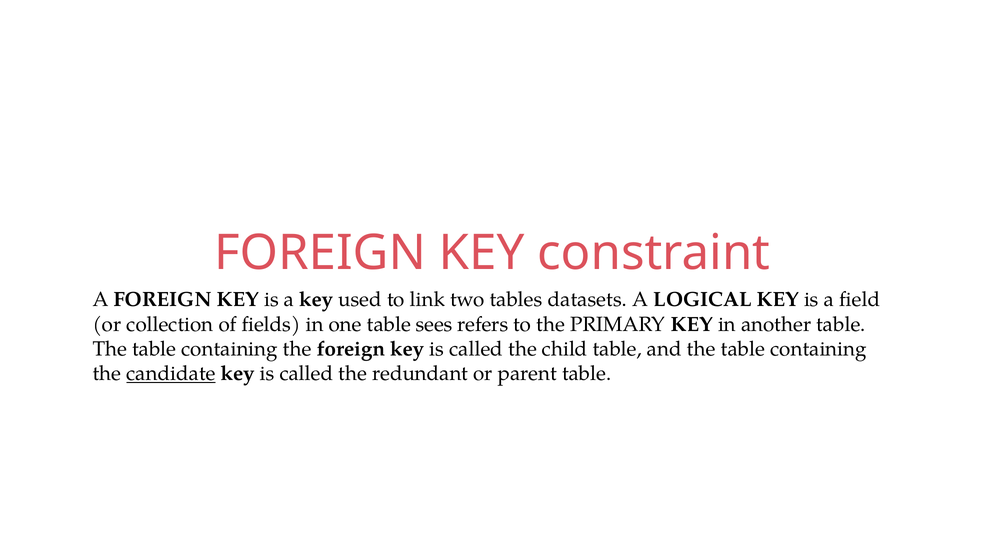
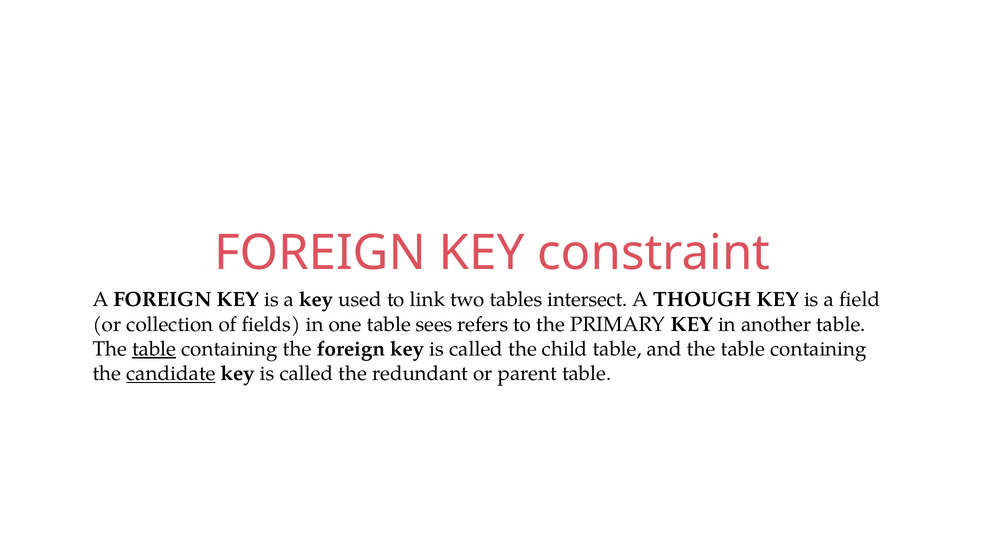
datasets: datasets -> intersect (587, 300)
LOGICAL: LOGICAL -> THOUGH (703, 300)
table underline: none -> present (154, 349)
